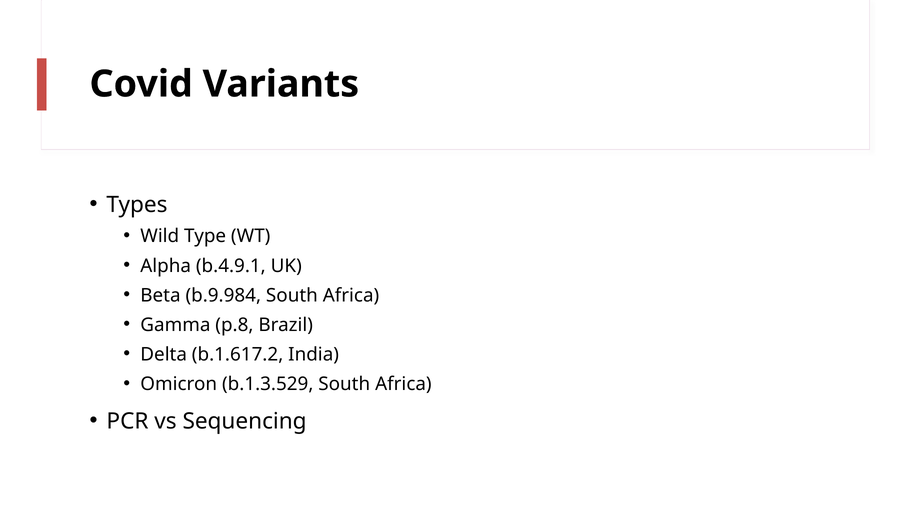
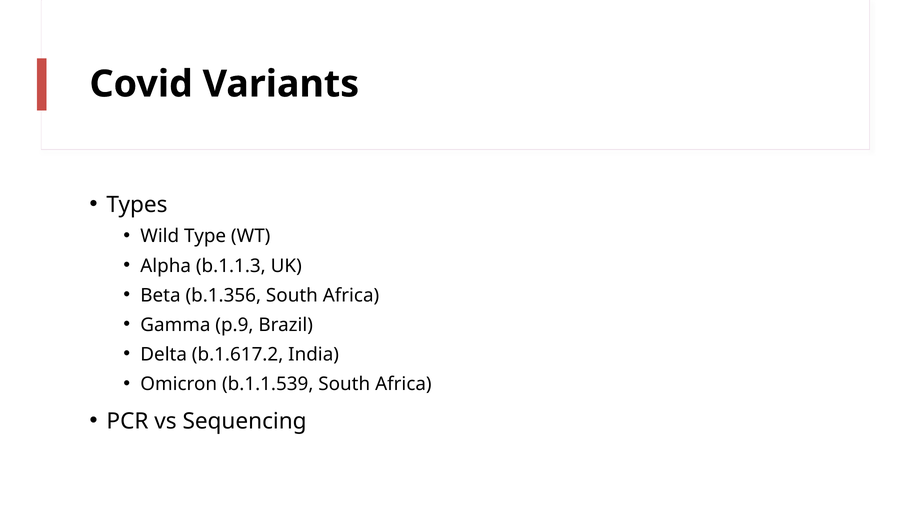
b.4.9.1: b.4.9.1 -> b.1.1.3 (231, 266)
b.9.984: b.9.984 -> b.1.356 (223, 296)
p.8: p.8 -> p.9 (234, 325)
b.1.3.529: b.1.3.529 -> b.1.1.539 (268, 384)
